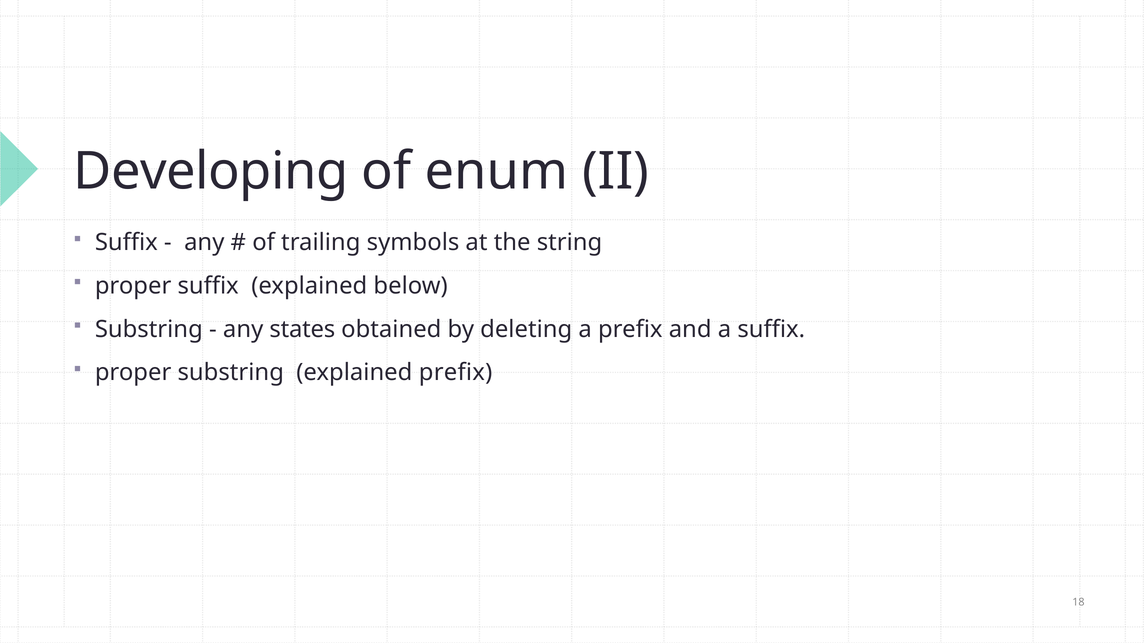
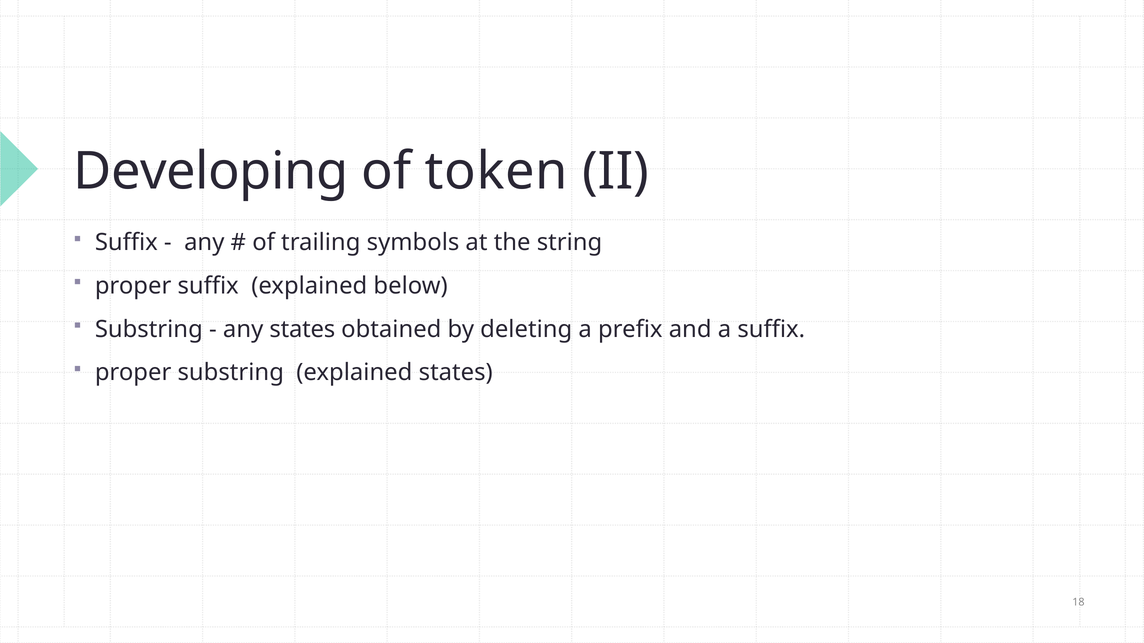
enum: enum -> token (496, 171)
explained prefix: prefix -> states (456, 373)
